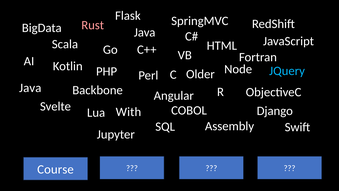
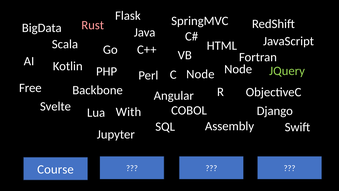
JQuery colour: light blue -> light green (287, 71)
PHP Older: Older -> Node (200, 74)
Java: Java -> Free (30, 88)
